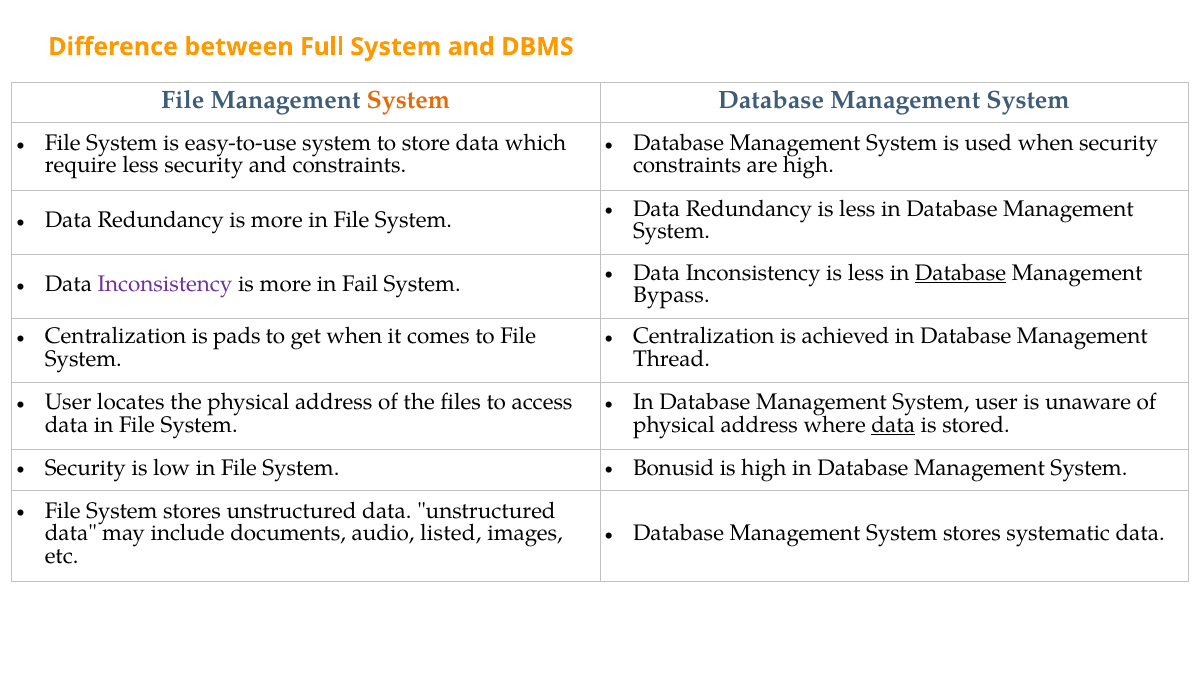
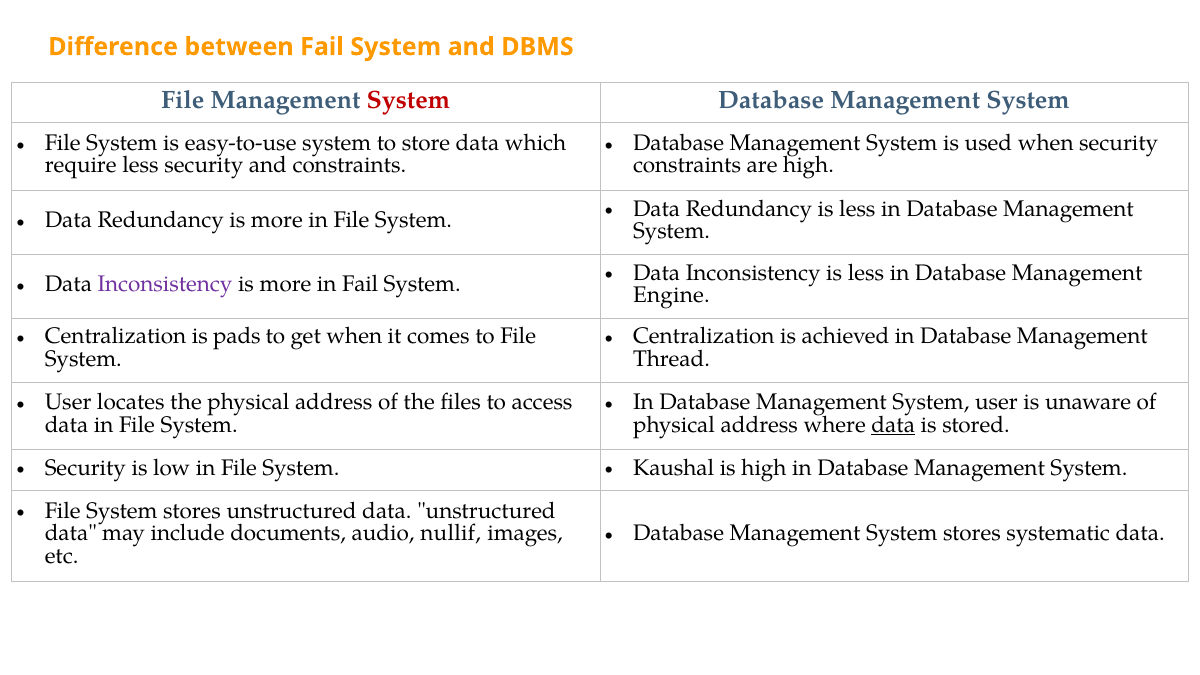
between Full: Full -> Fail (322, 47)
System colour: orange -> red (408, 100)
Database underline: present -> none (961, 273)
Bypass: Bypass -> Engine (671, 295)
Bonusid: Bonusid -> Kaushal (674, 468)
listed: listed -> nullif (451, 533)
